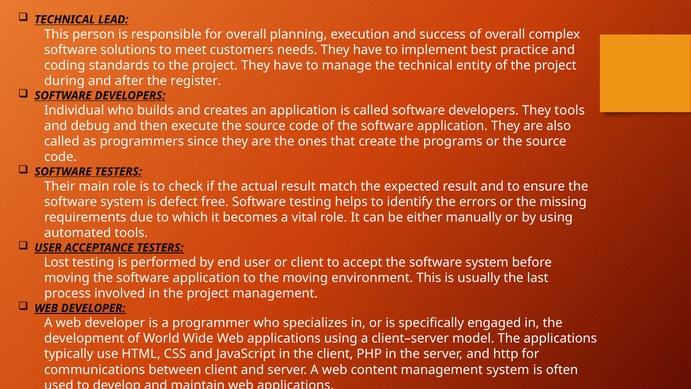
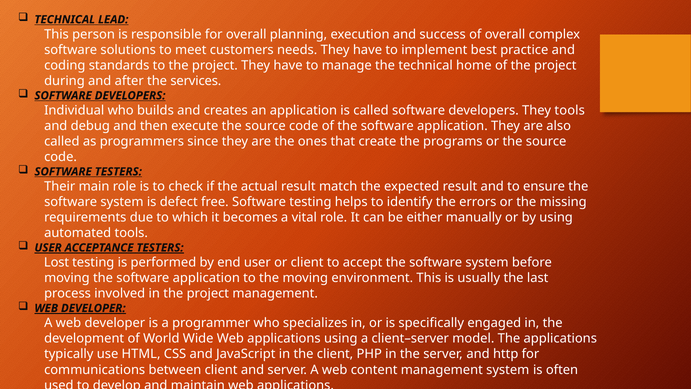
entity: entity -> home (474, 65)
register: register -> services (196, 81)
